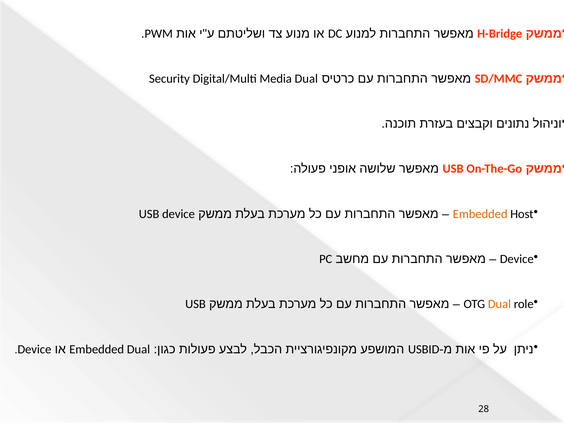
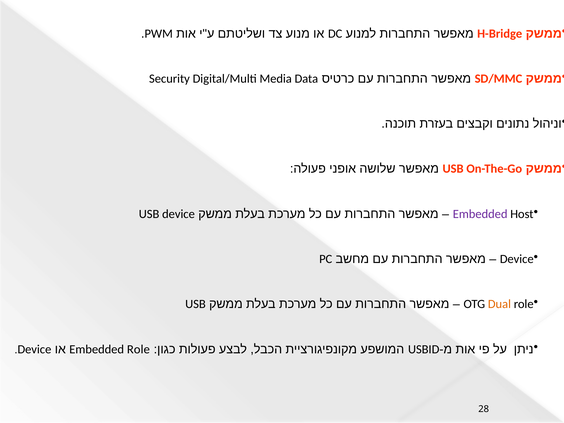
Media Dual: Dual -> Data (306, 79)
Embedded colour: orange -> purple (480, 214)
Embedded Dual: Dual -> Role (138, 349)
